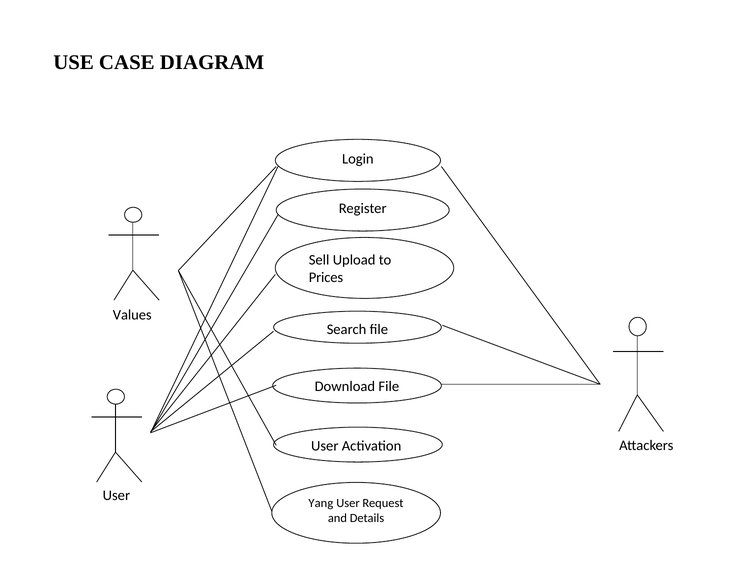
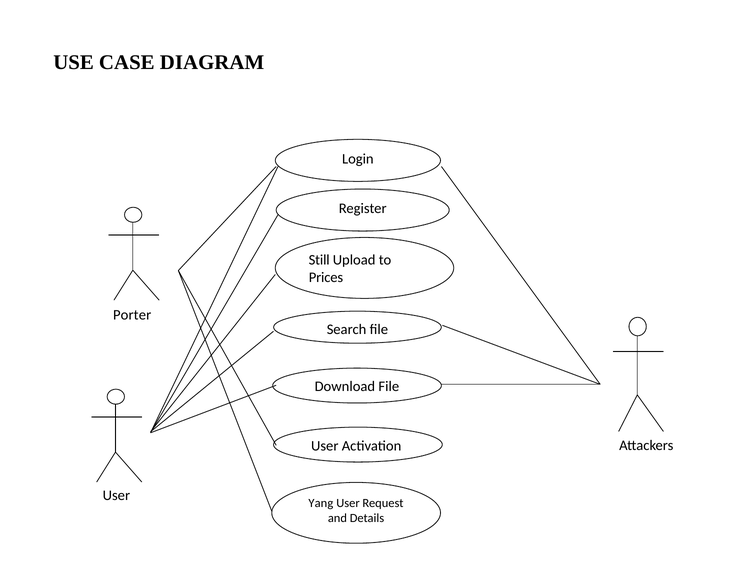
Sell: Sell -> Still (319, 260)
Values: Values -> Porter (132, 315)
